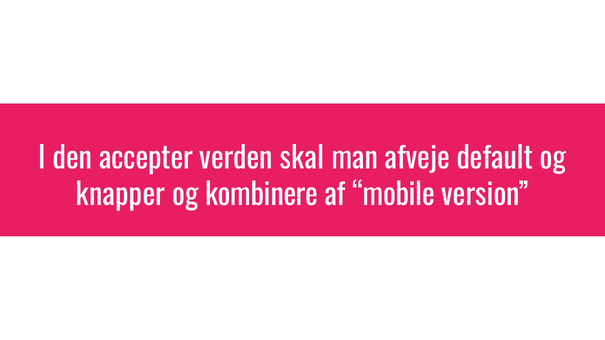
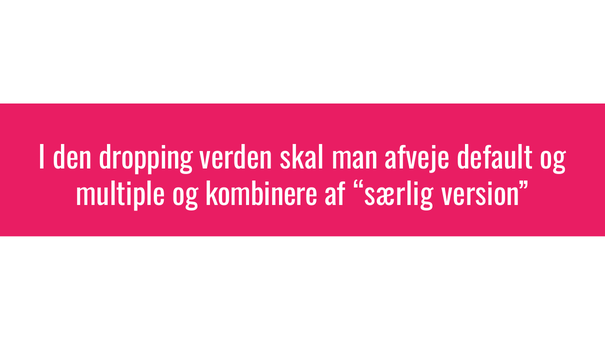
accepter: accepter -> dropping (146, 159)
knapper: knapper -> multiple (121, 195)
mobile: mobile -> særlig (393, 195)
